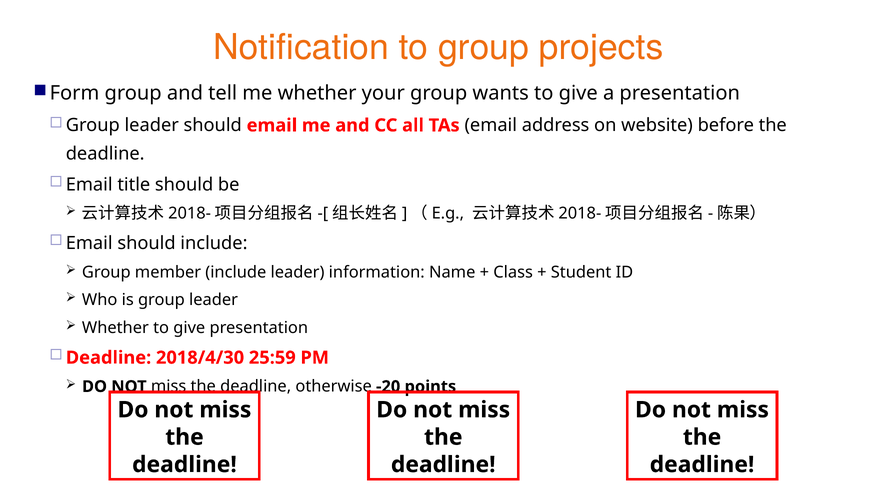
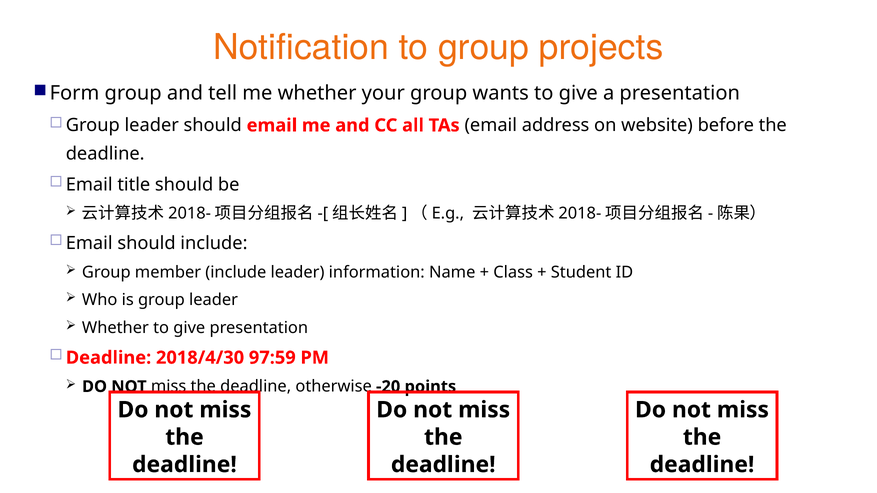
25:59: 25:59 -> 97:59 (272, 358)
